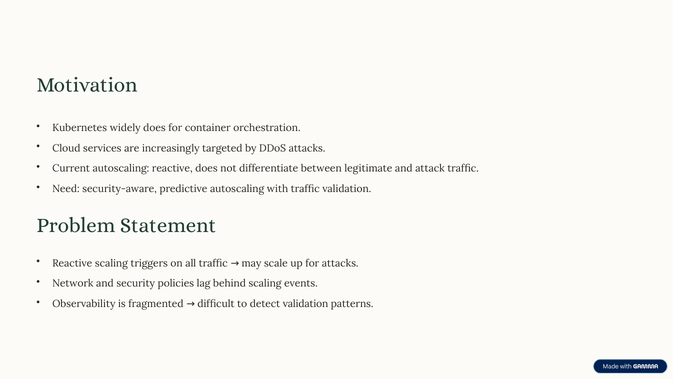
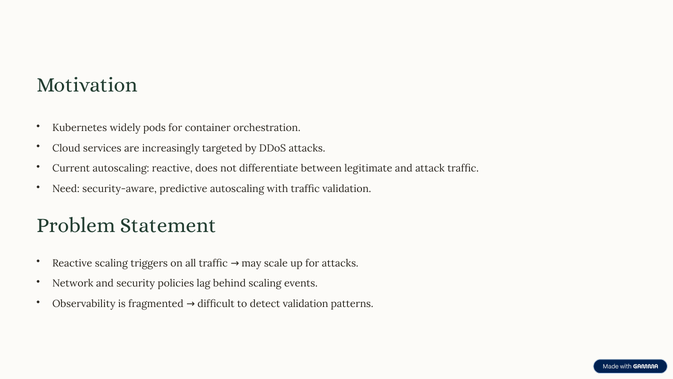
widely does: does -> pods (155, 128)
